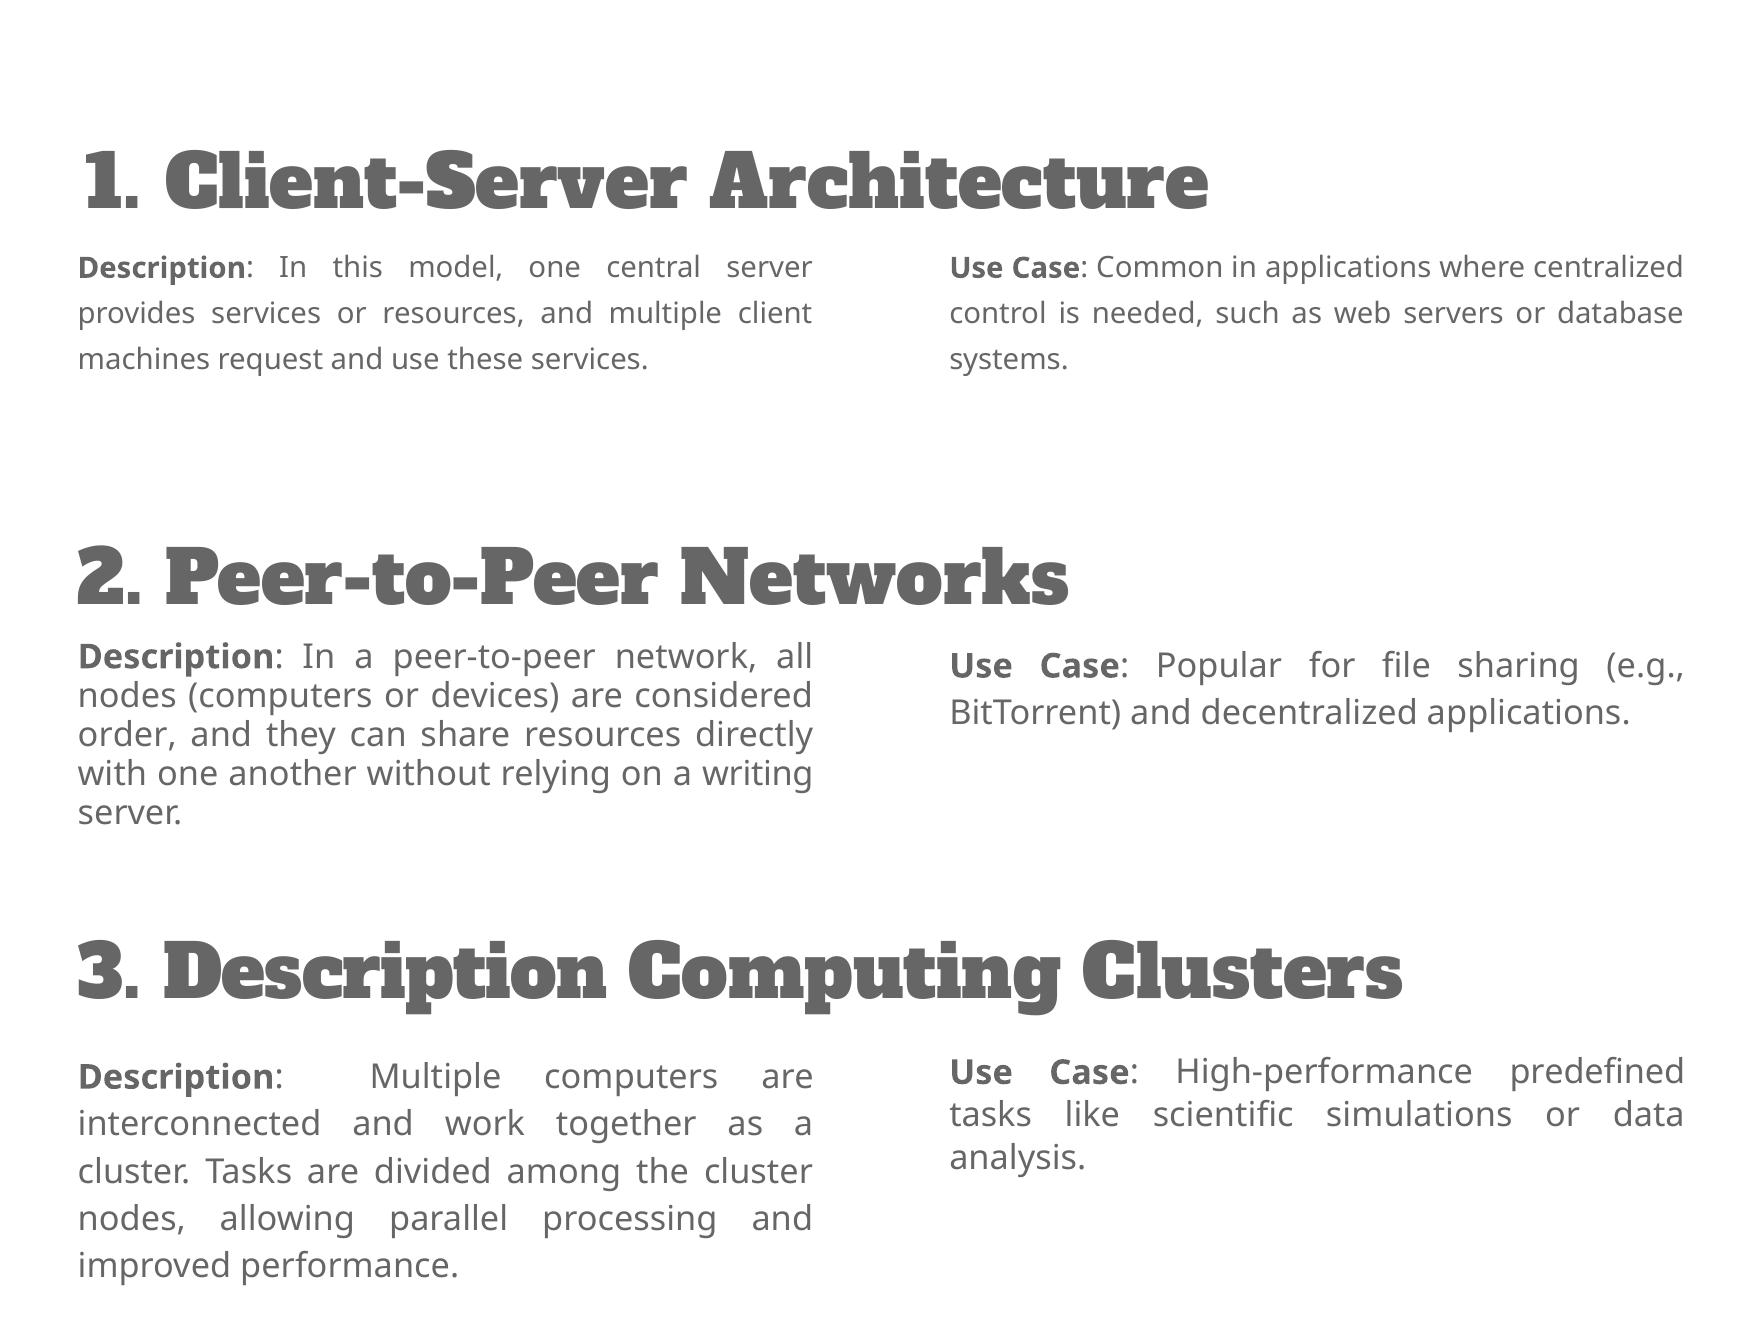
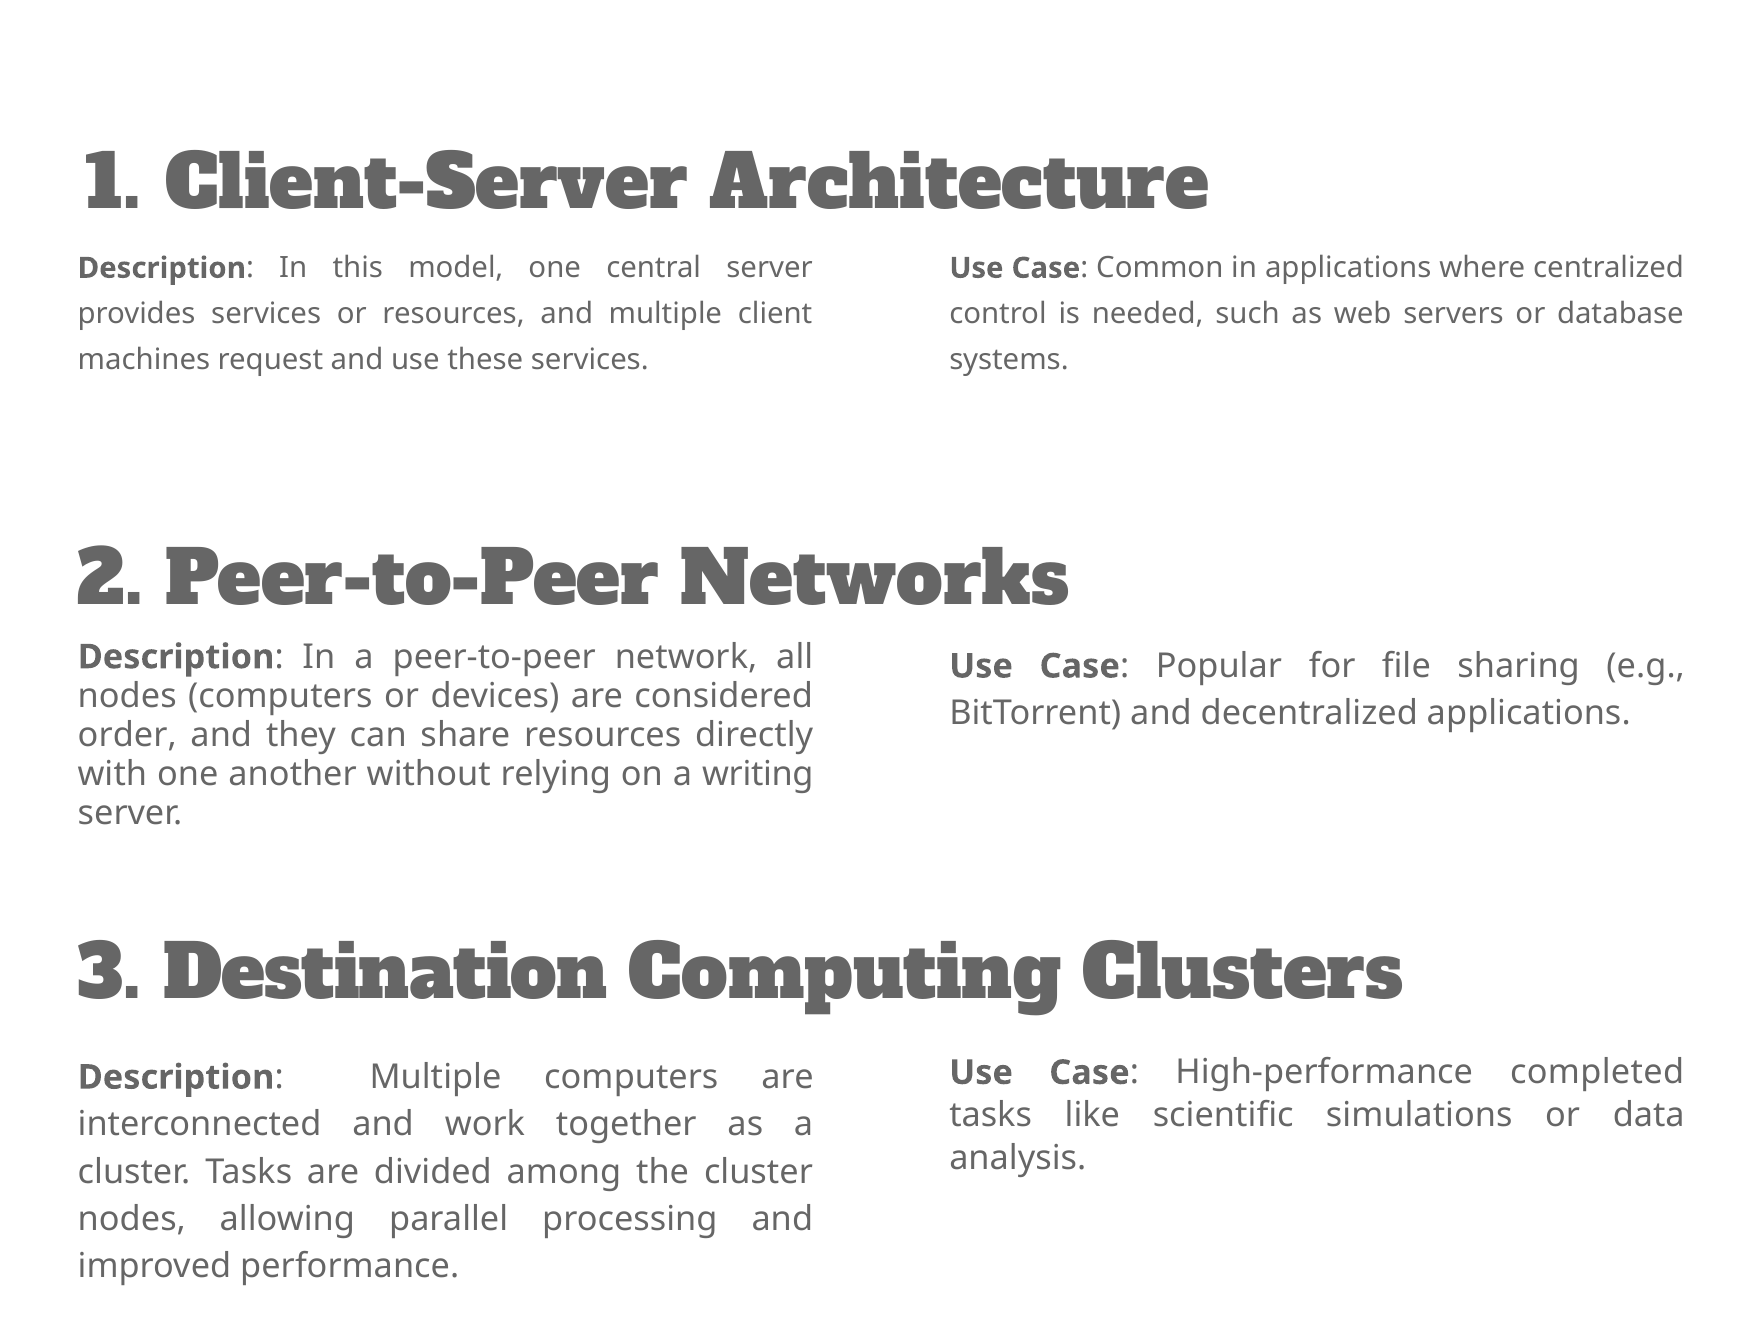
3 Description: Description -> Destination (385, 975)
predefined: predefined -> completed (1597, 1073)
